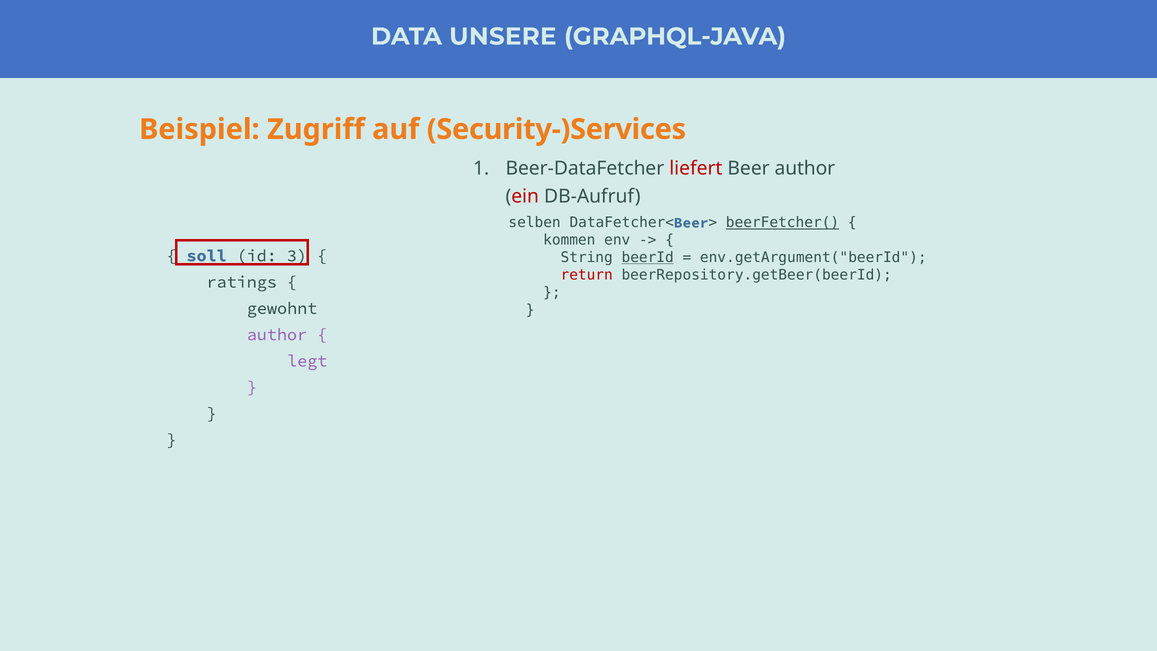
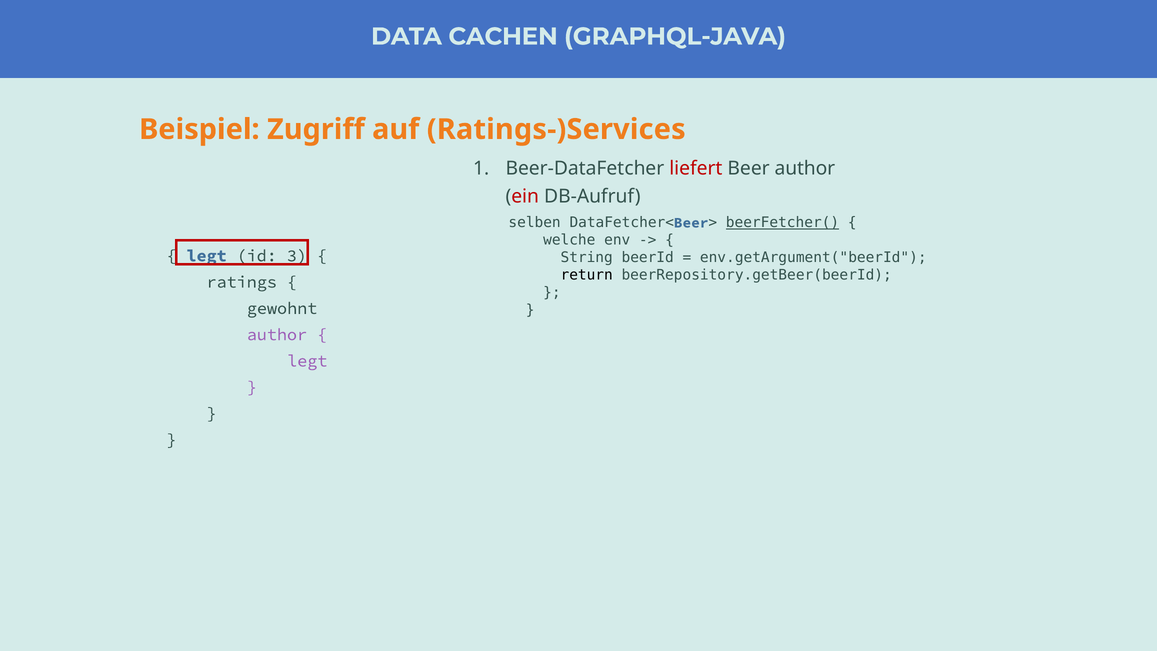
UNSERE: UNSERE -> CACHEN (503, 36)
Security-)Services: Security-)Services -> Ratings-)Services (556, 129)
kommen: kommen -> welche (569, 240)
beerId underline: present -> none (648, 257)
soll: soll -> legt (207, 256)
return colour: red -> black (587, 275)
